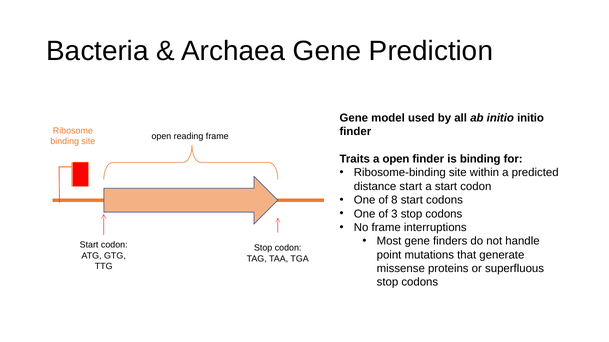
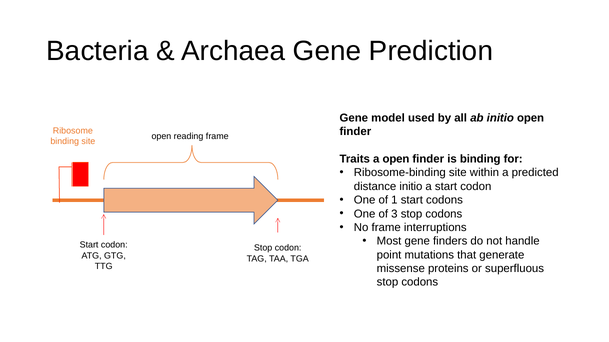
initio initio: initio -> open (531, 118)
distance start: start -> initio (411, 187)
8: 8 -> 1 (394, 200)
